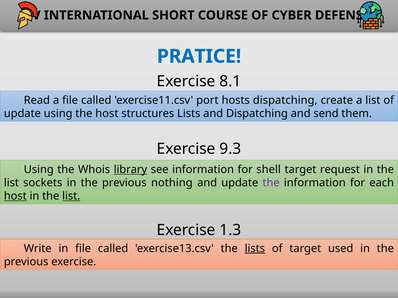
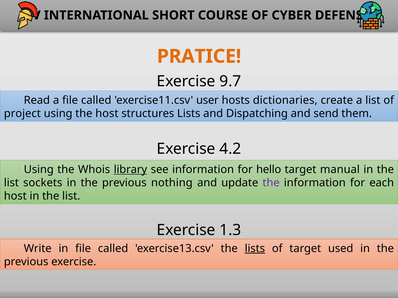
PRATICE colour: blue -> orange (199, 56)
8.1: 8.1 -> 9.7 (230, 81)
port: port -> user (207, 101)
hosts dispatching: dispatching -> dictionaries (285, 101)
update: update -> project (22, 114)
9.3: 9.3 -> 4.2 (230, 149)
shell: shell -> hello (269, 170)
request: request -> manual (340, 170)
host underline: present -> none (15, 196)
list underline: present -> none (71, 196)
